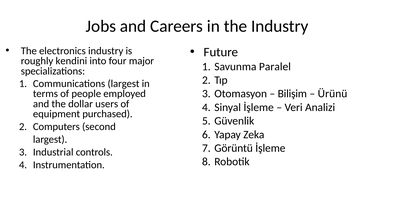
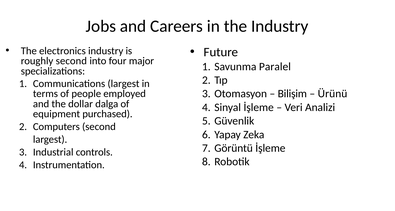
roughly kendini: kendini -> second (71, 61)
users: users -> dalga (107, 104)
